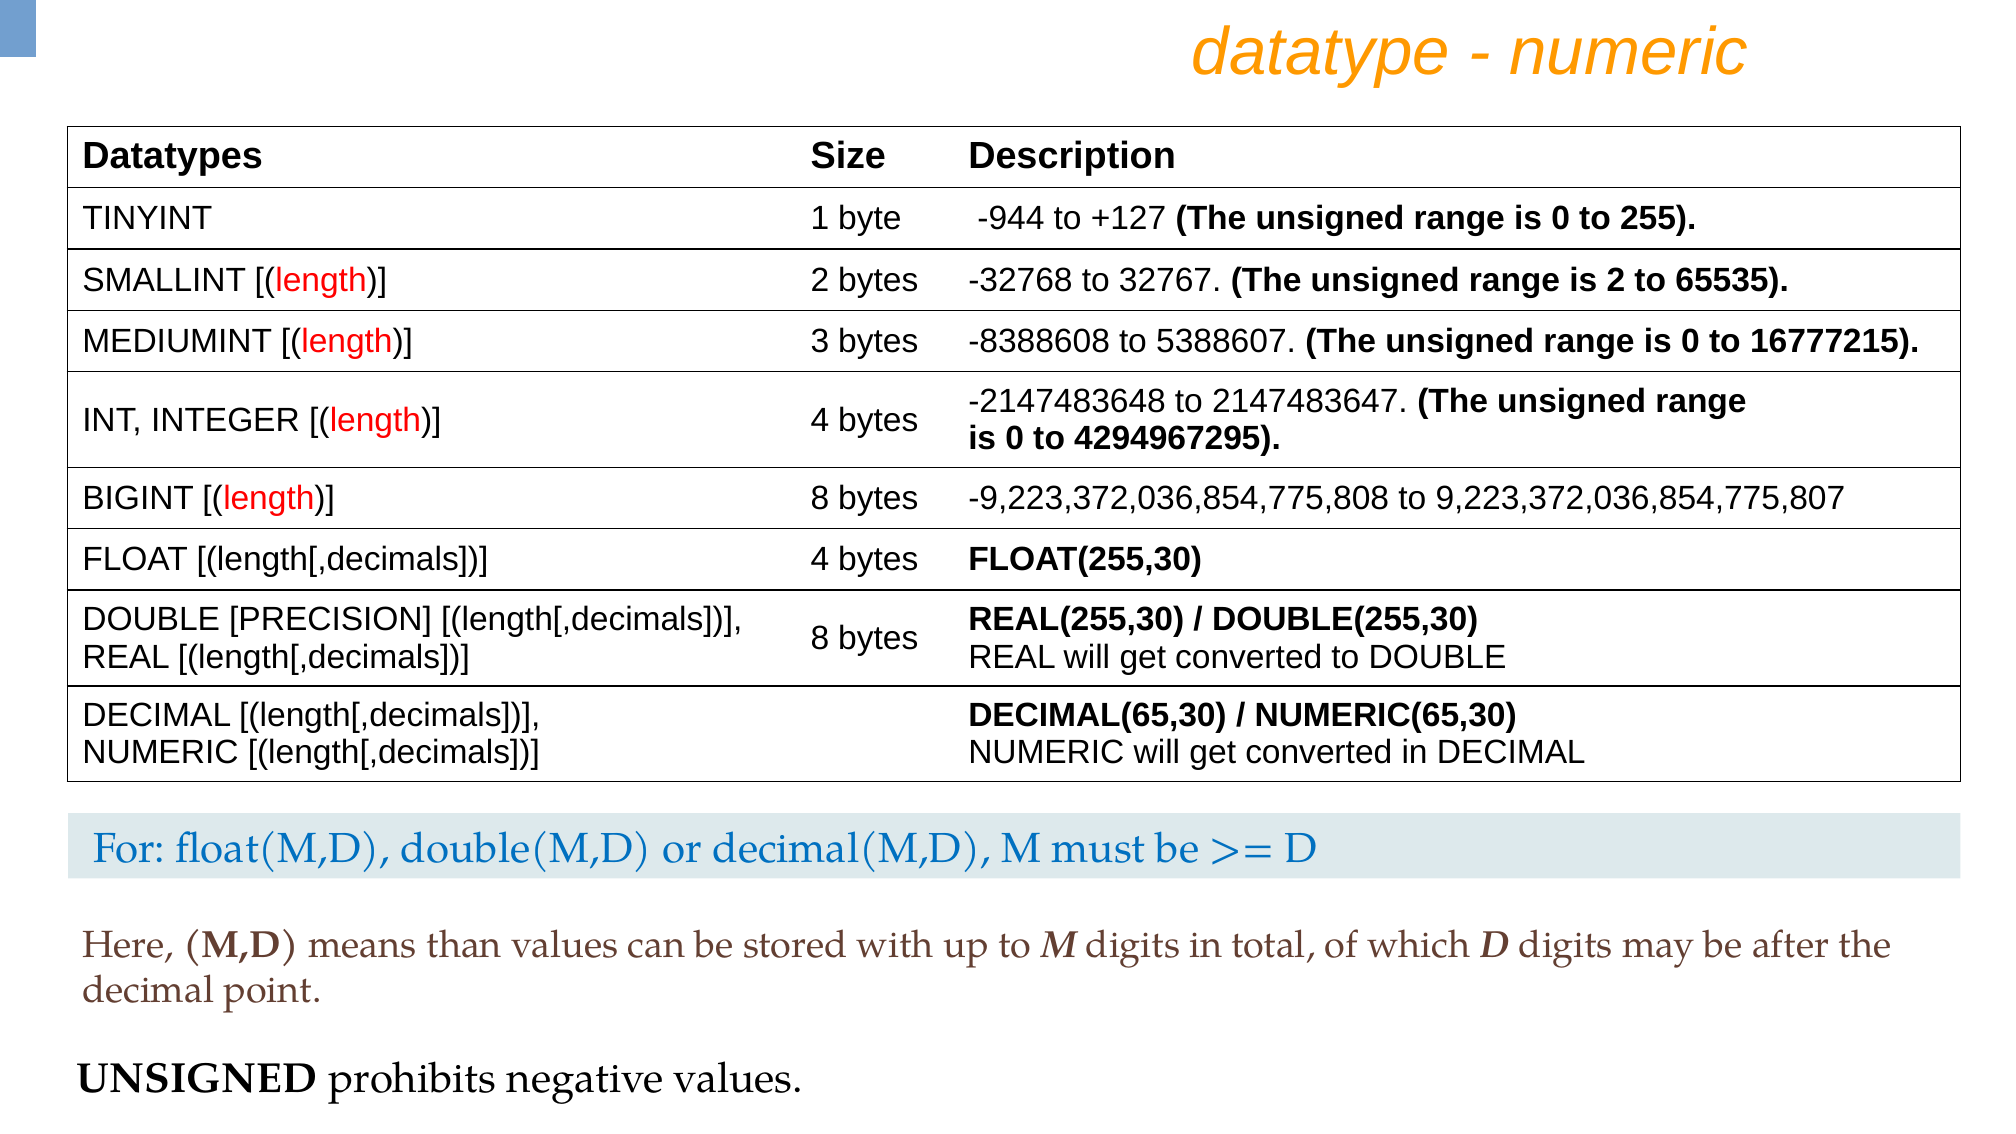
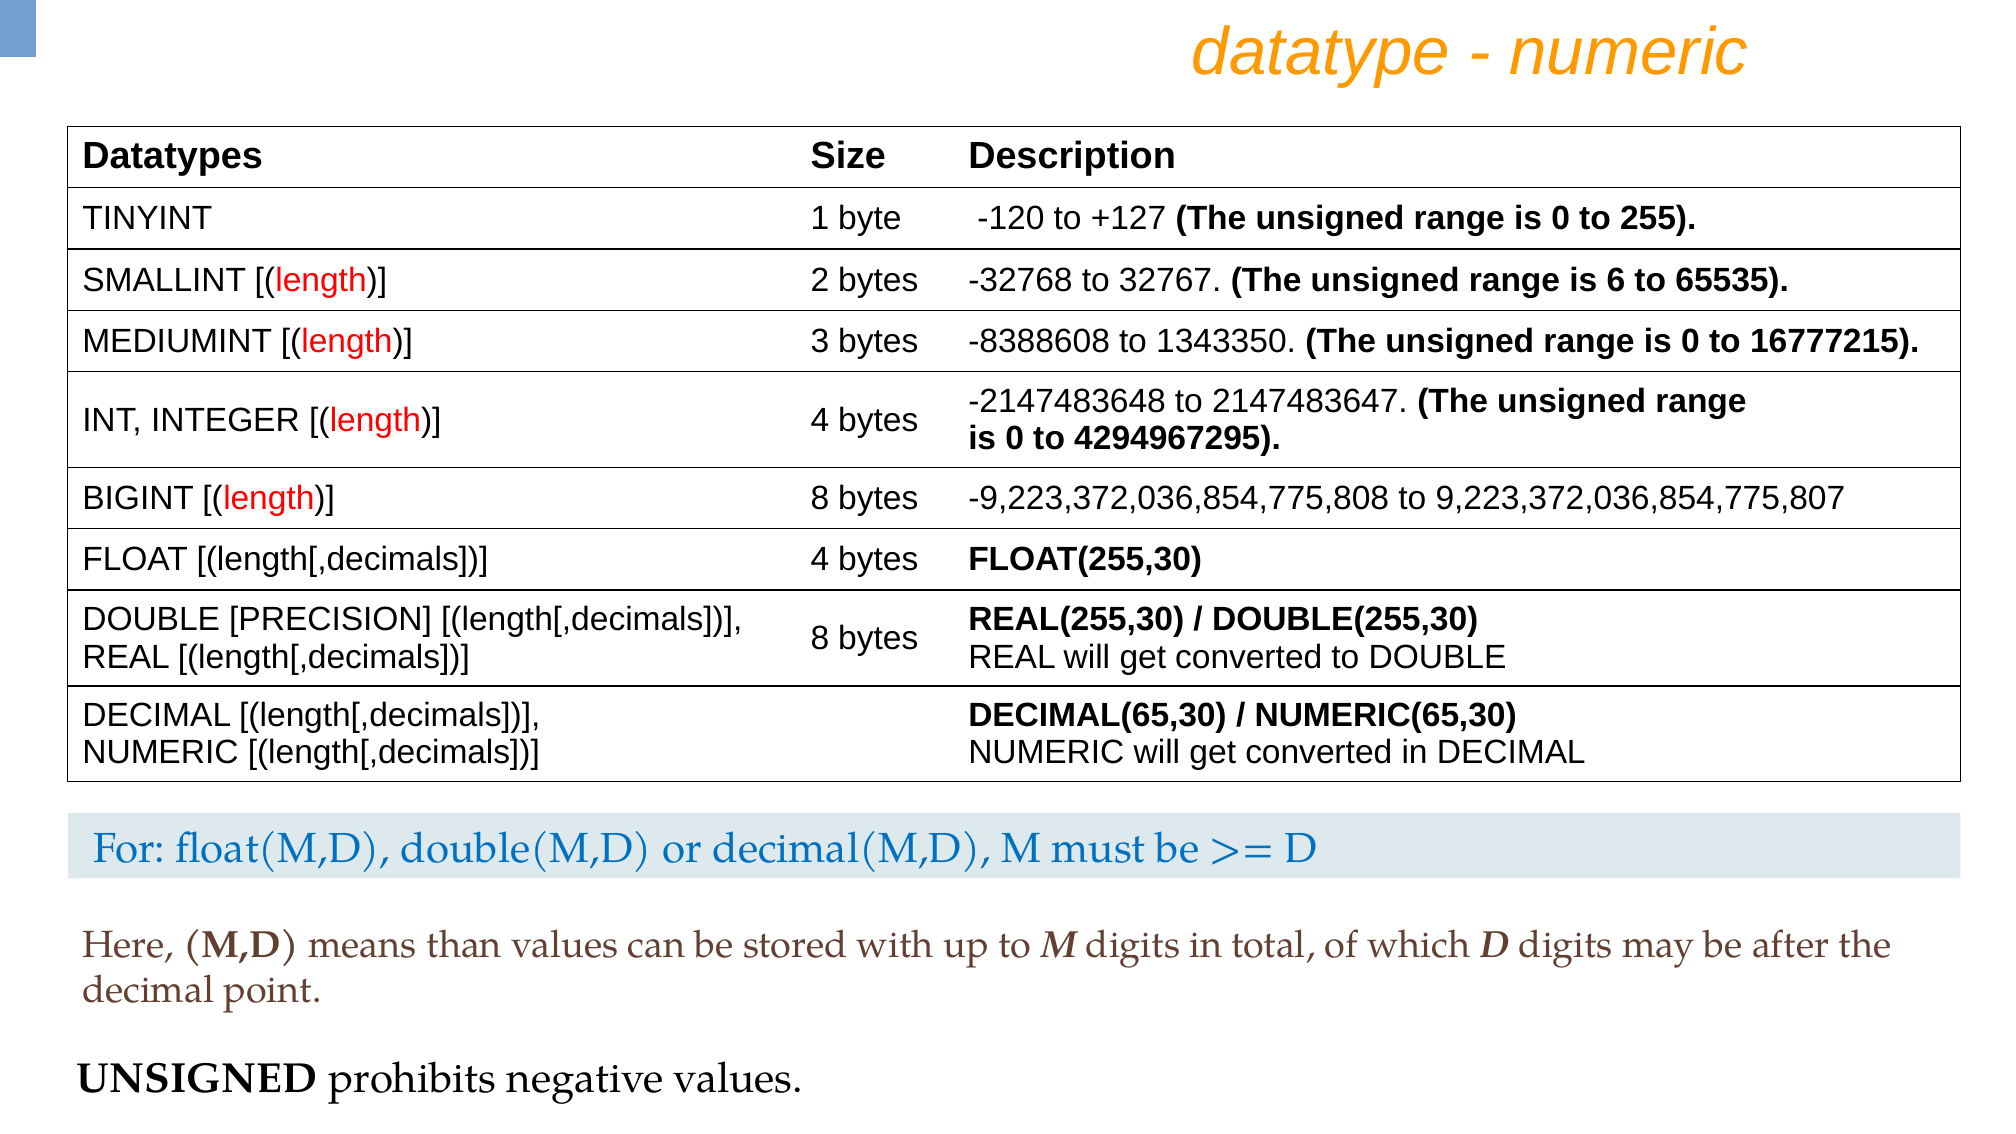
-944: -944 -> -120 (1011, 219)
is 2: 2 -> 6 (1616, 280)
5388607: 5388607 -> 1343350 (1226, 341)
